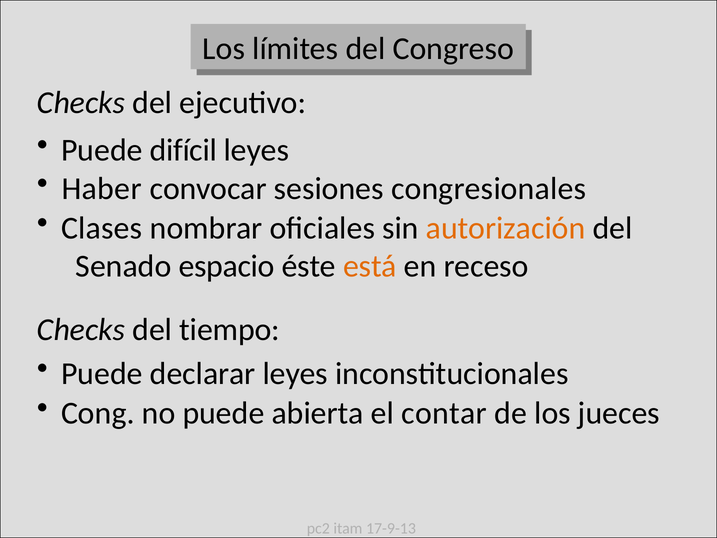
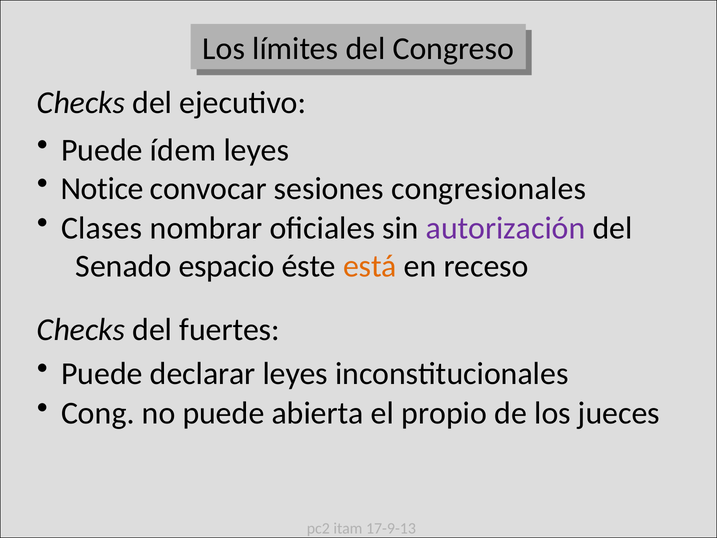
difícil: difícil -> ídem (183, 150)
Haber: Haber -> Notice (102, 189)
autorización colour: orange -> purple (506, 228)
tiempo: tiempo -> fuertes (230, 330)
contar: contar -> propio (444, 413)
